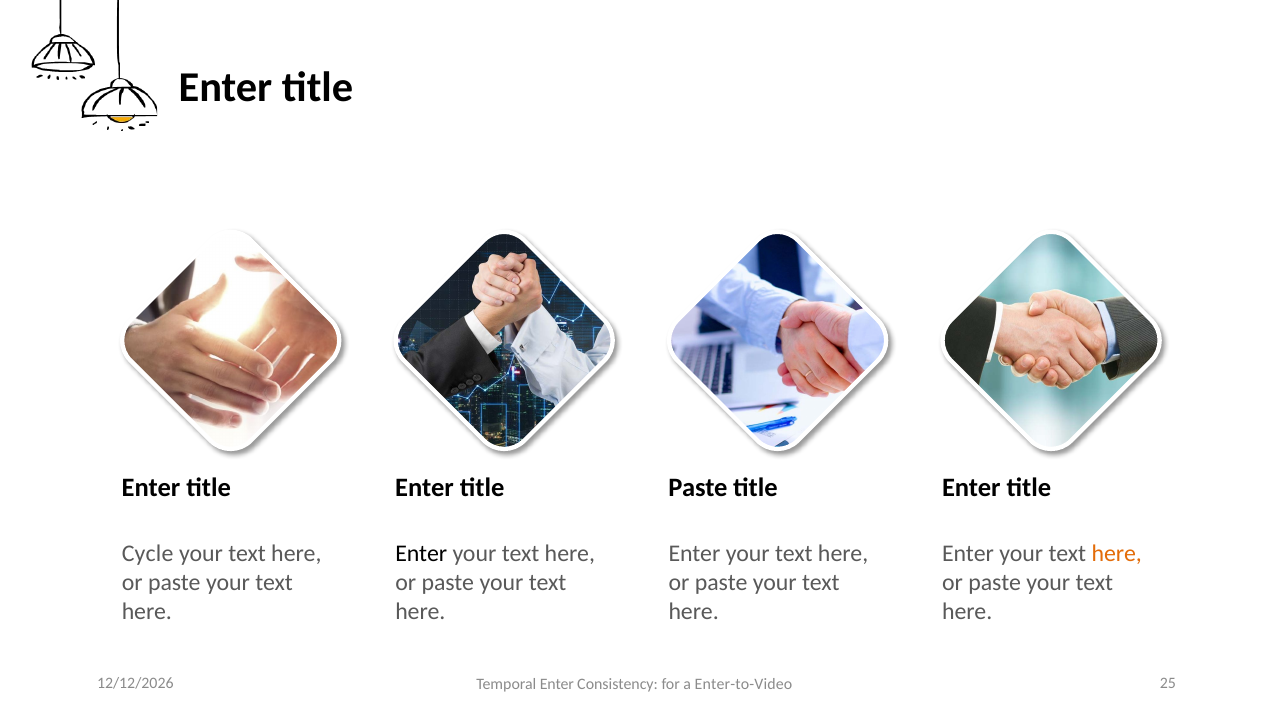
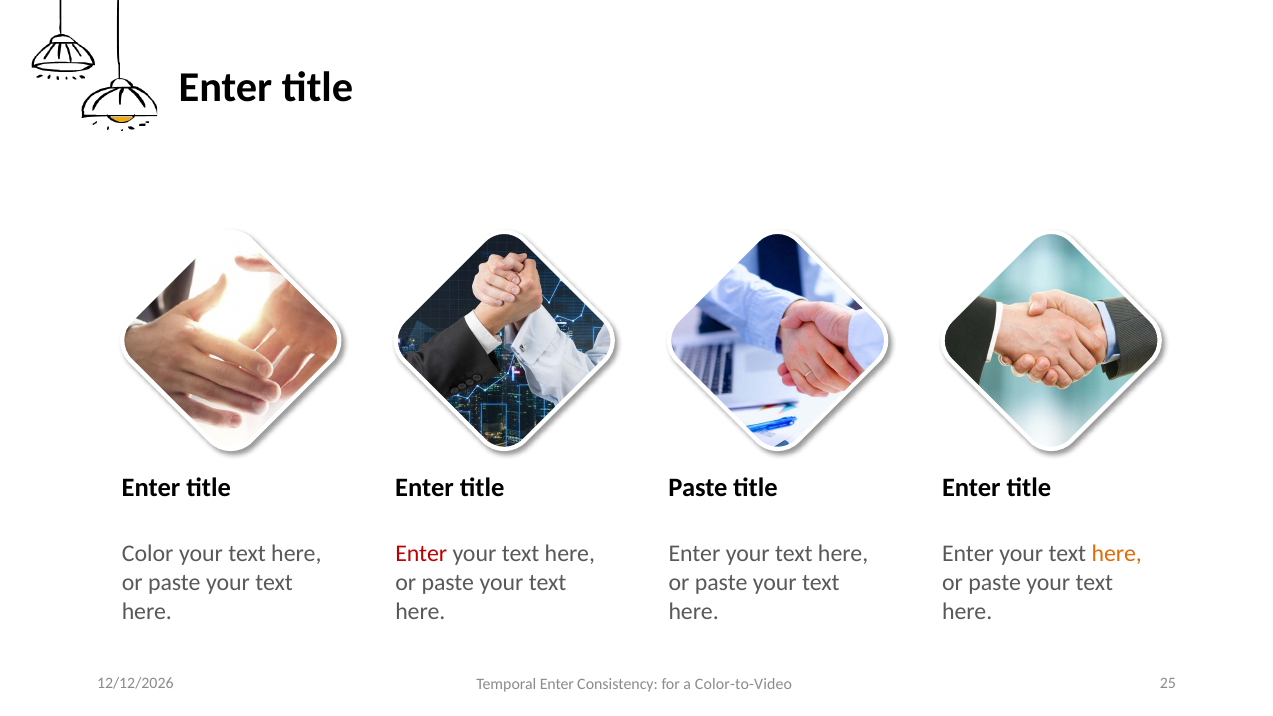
Cycle: Cycle -> Color (148, 554)
Enter colour: black -> red (421, 554)
Enter-to-Video: Enter-to-Video -> Color-to-Video (743, 684)
